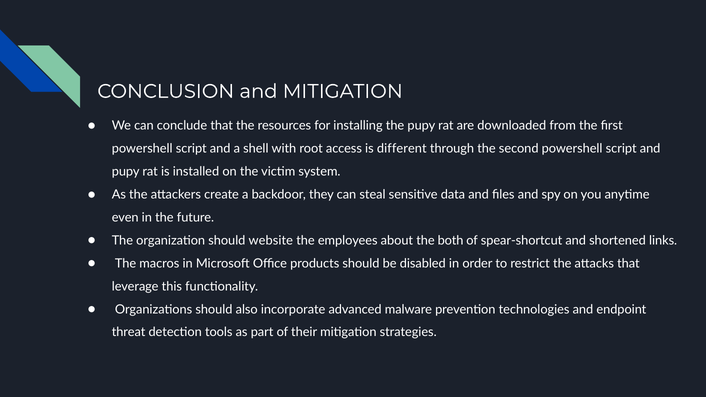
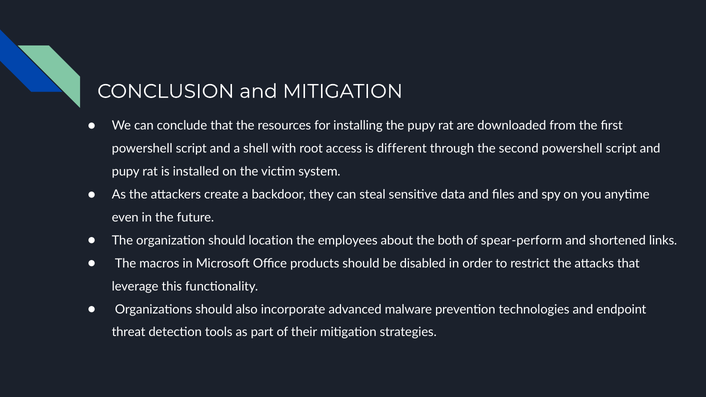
website: website -> location (271, 241)
spear-shortcut: spear-shortcut -> spear-perform (521, 241)
